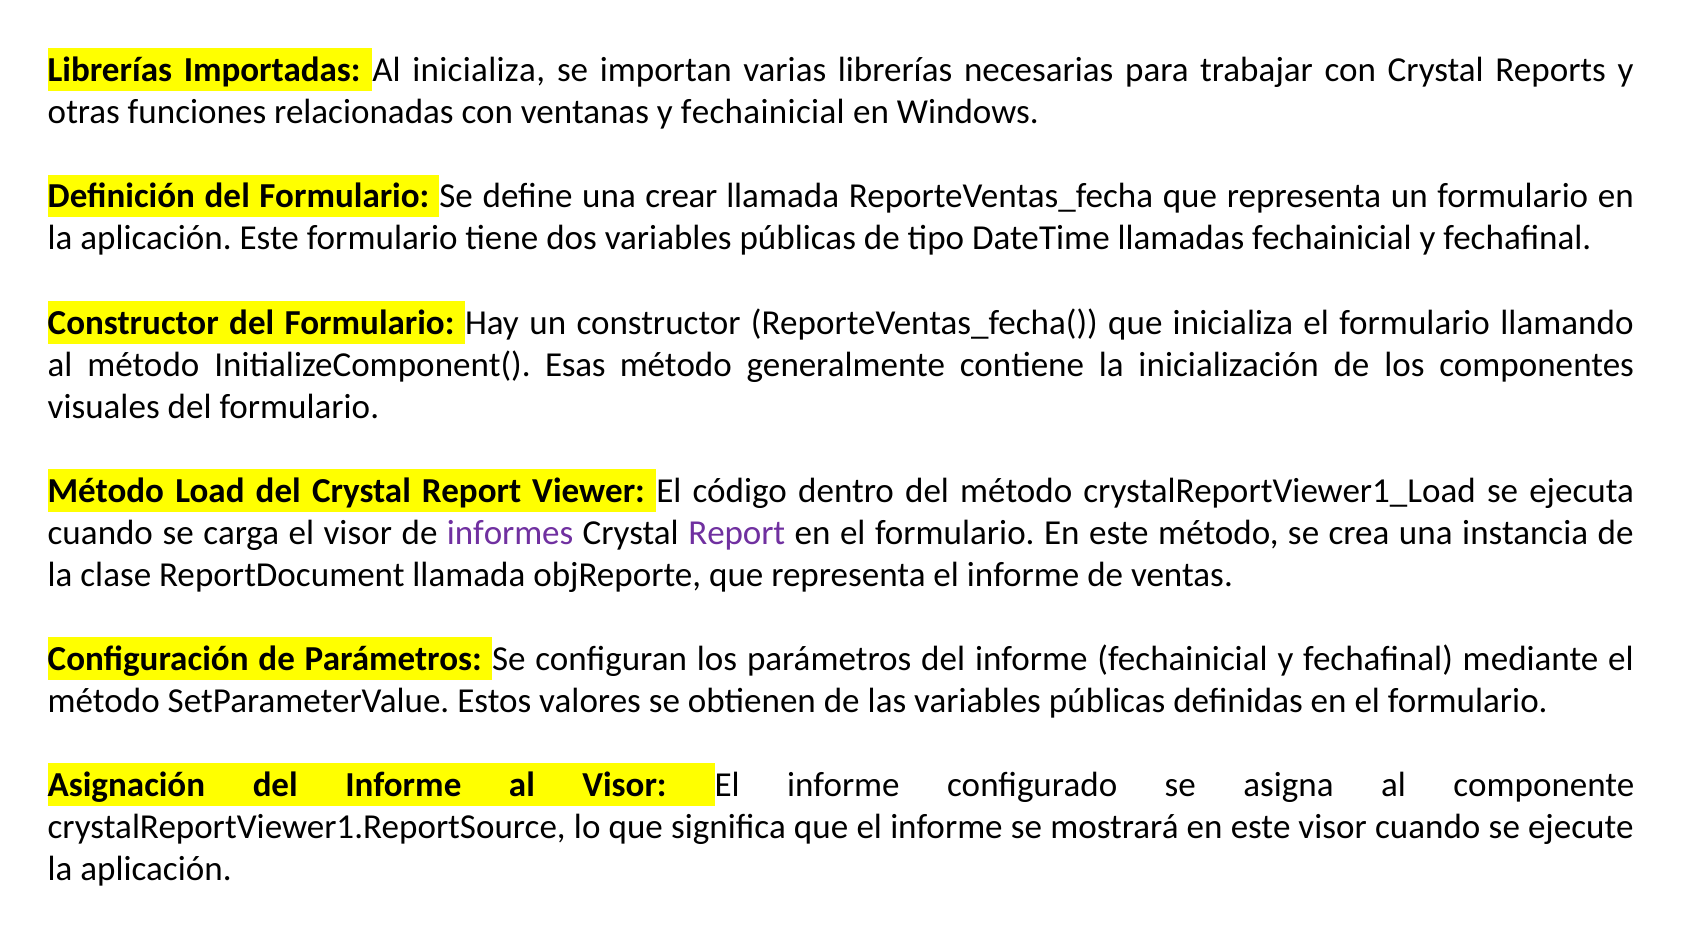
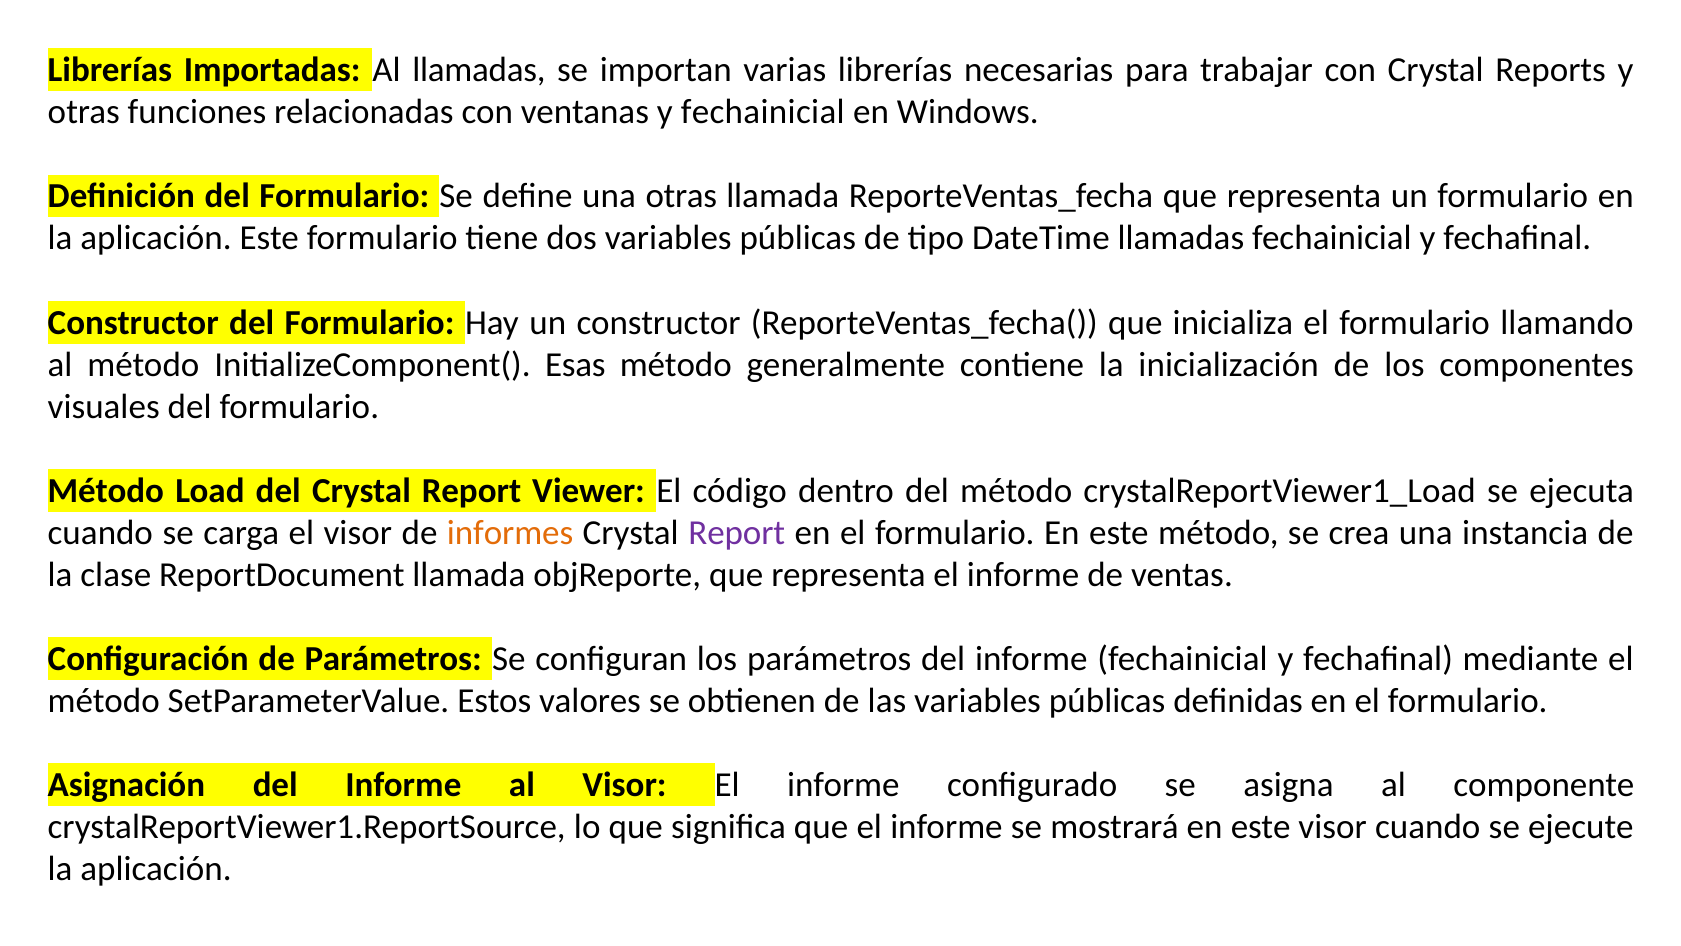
Al inicializa: inicializa -> llamadas (479, 70)
una crear: crear -> otras (681, 196)
informes colour: purple -> orange (510, 533)
